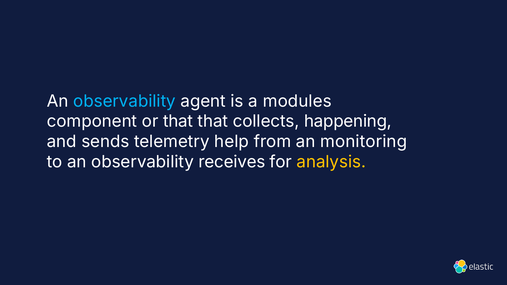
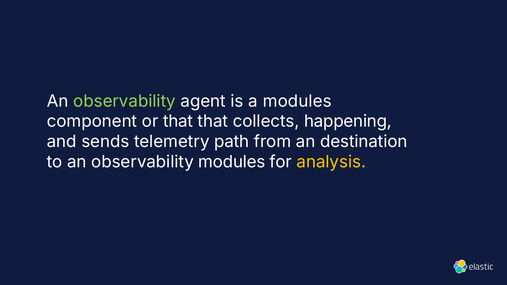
observability colour: light blue -> light green (125, 101)
help: help -> path (232, 142)
monitoring: monitoring -> destination (364, 142)
observability receives: receives -> modules (232, 162)
